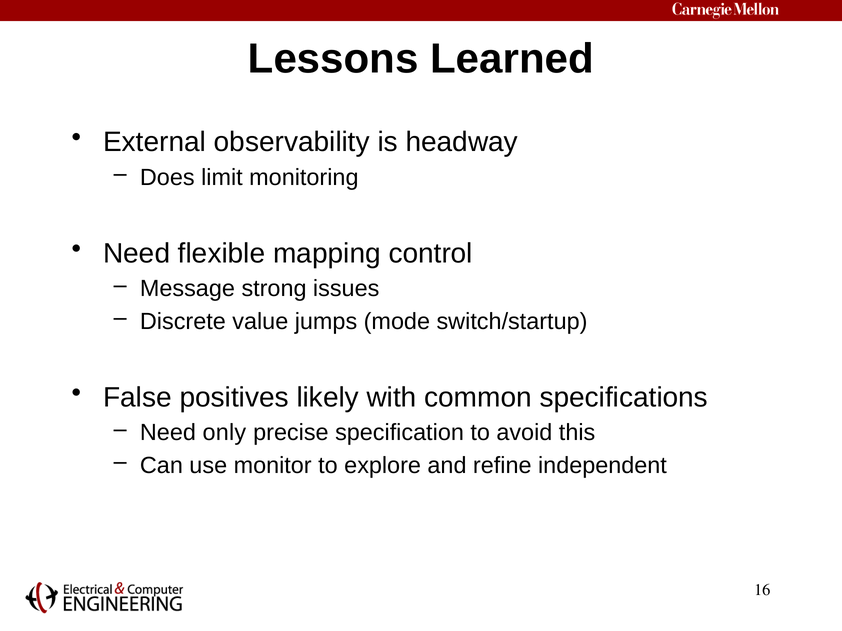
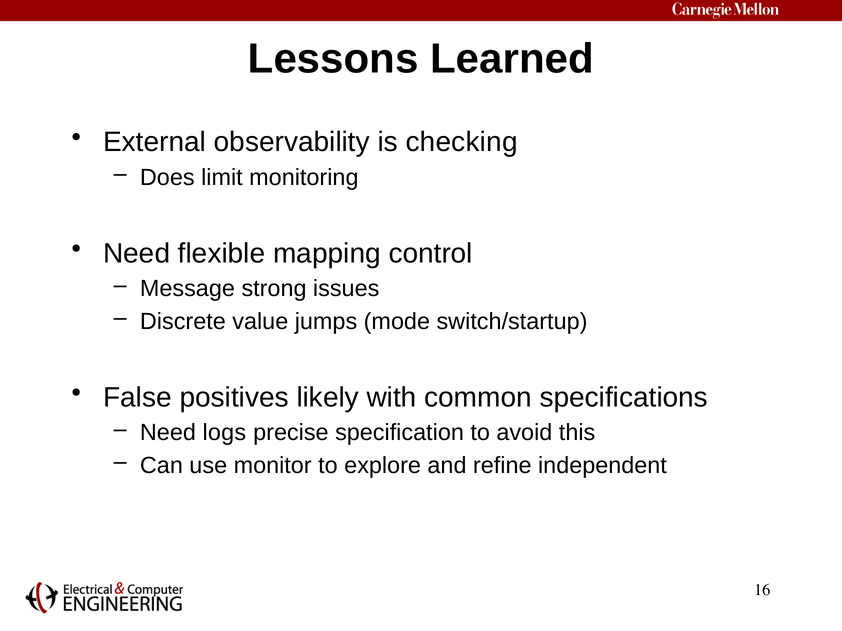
headway: headway -> checking (462, 142)
only: only -> logs (224, 433)
